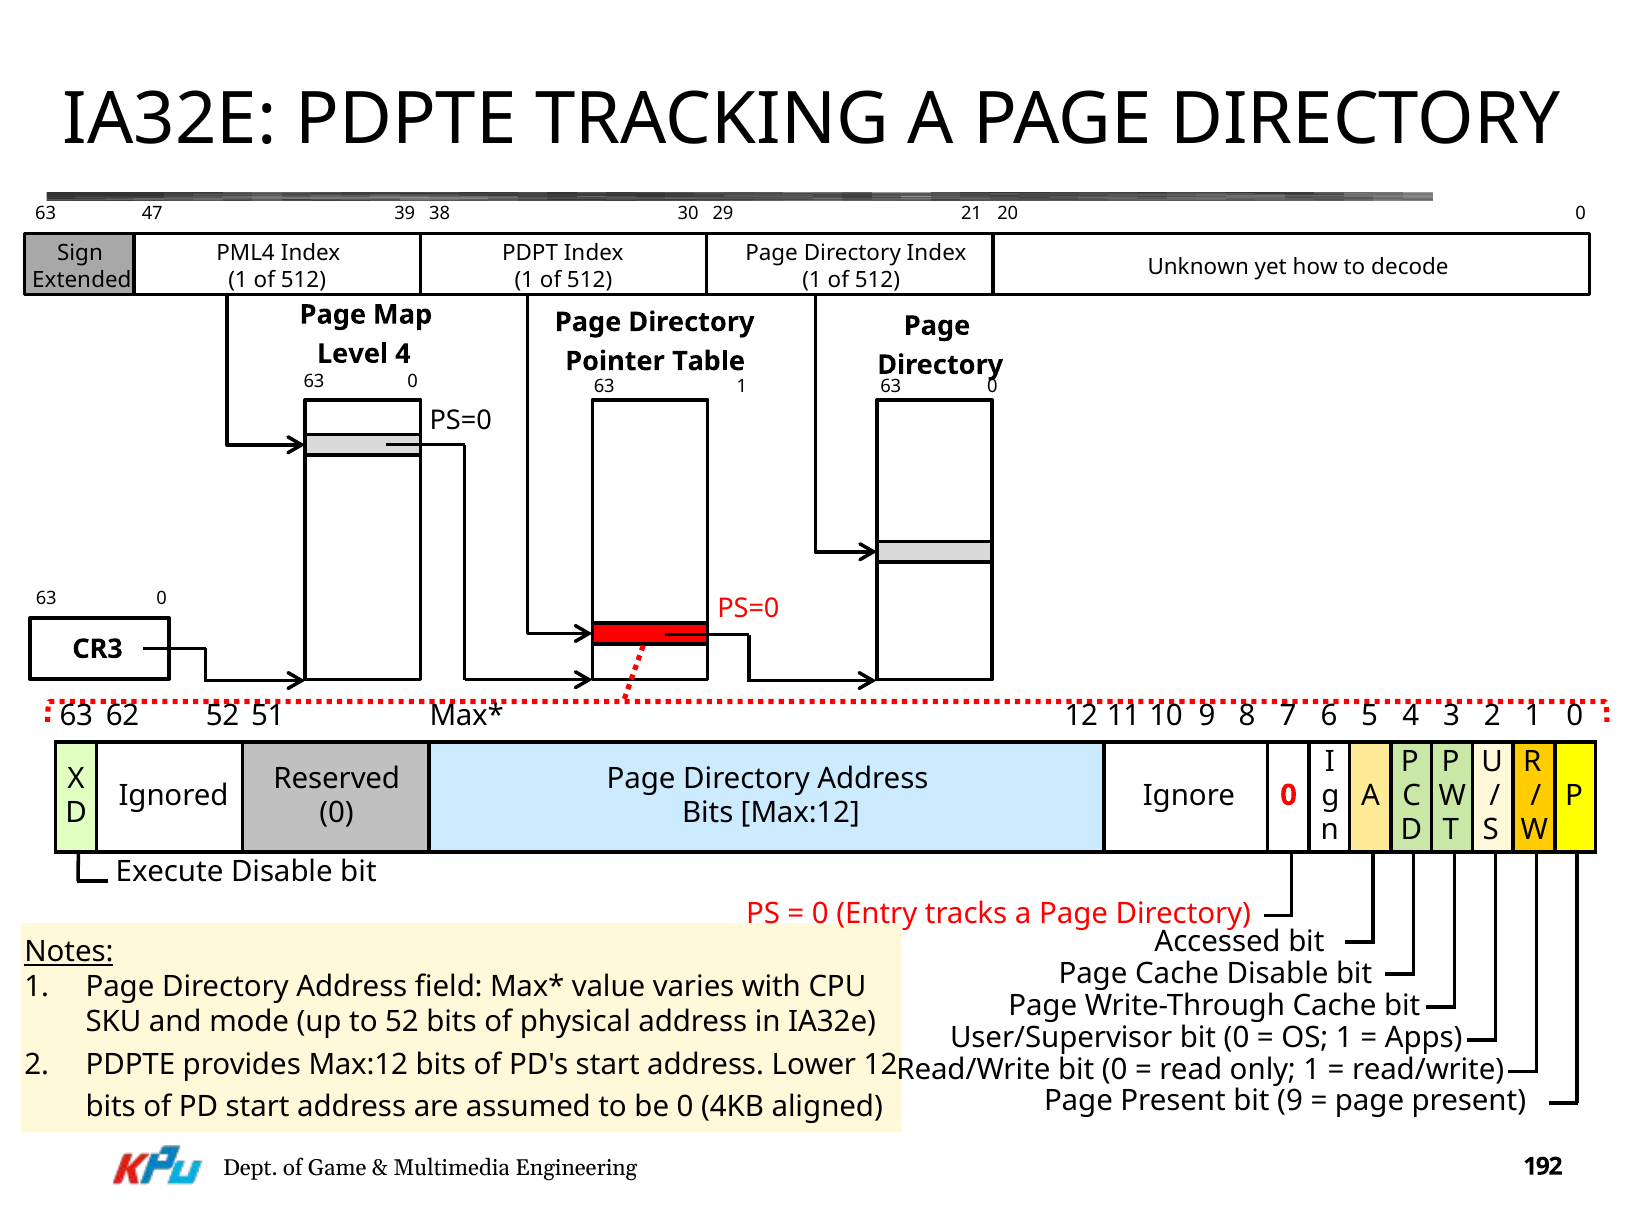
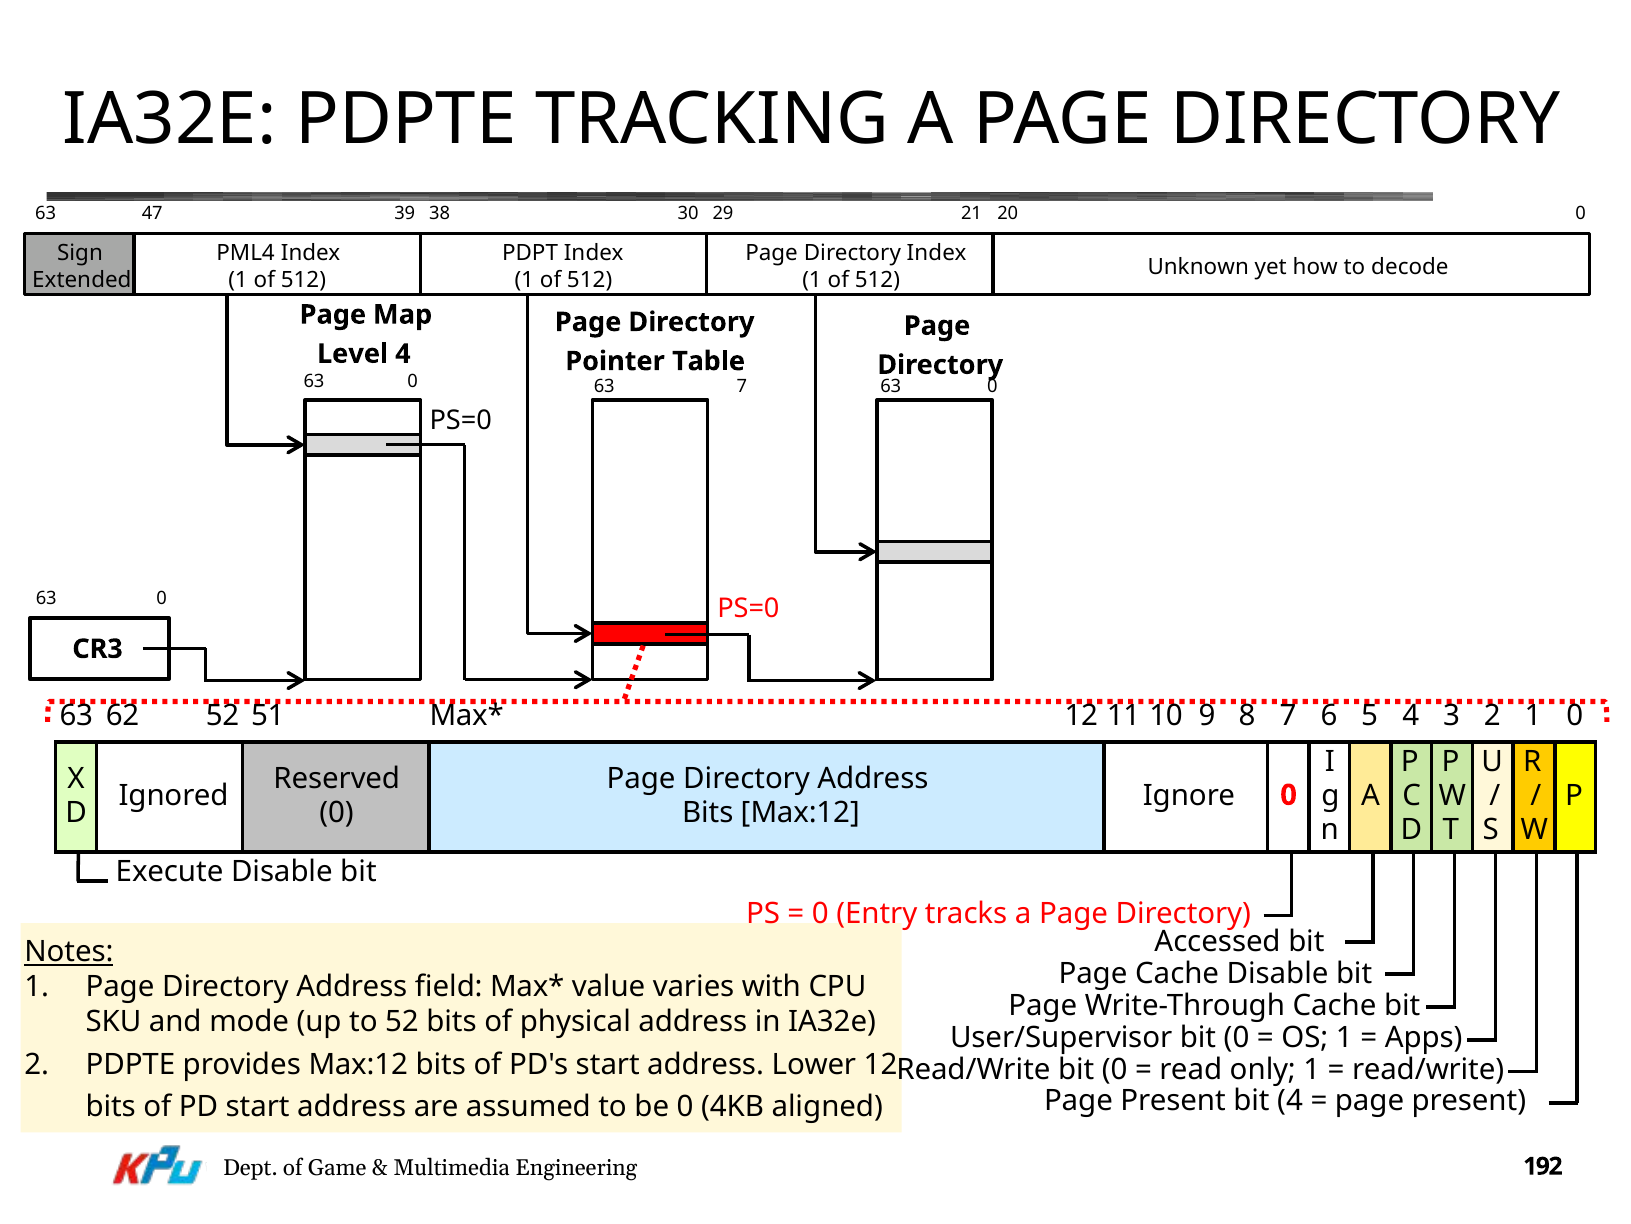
63 1: 1 -> 7 (742, 386)
bit 9: 9 -> 4 (1290, 1100)
